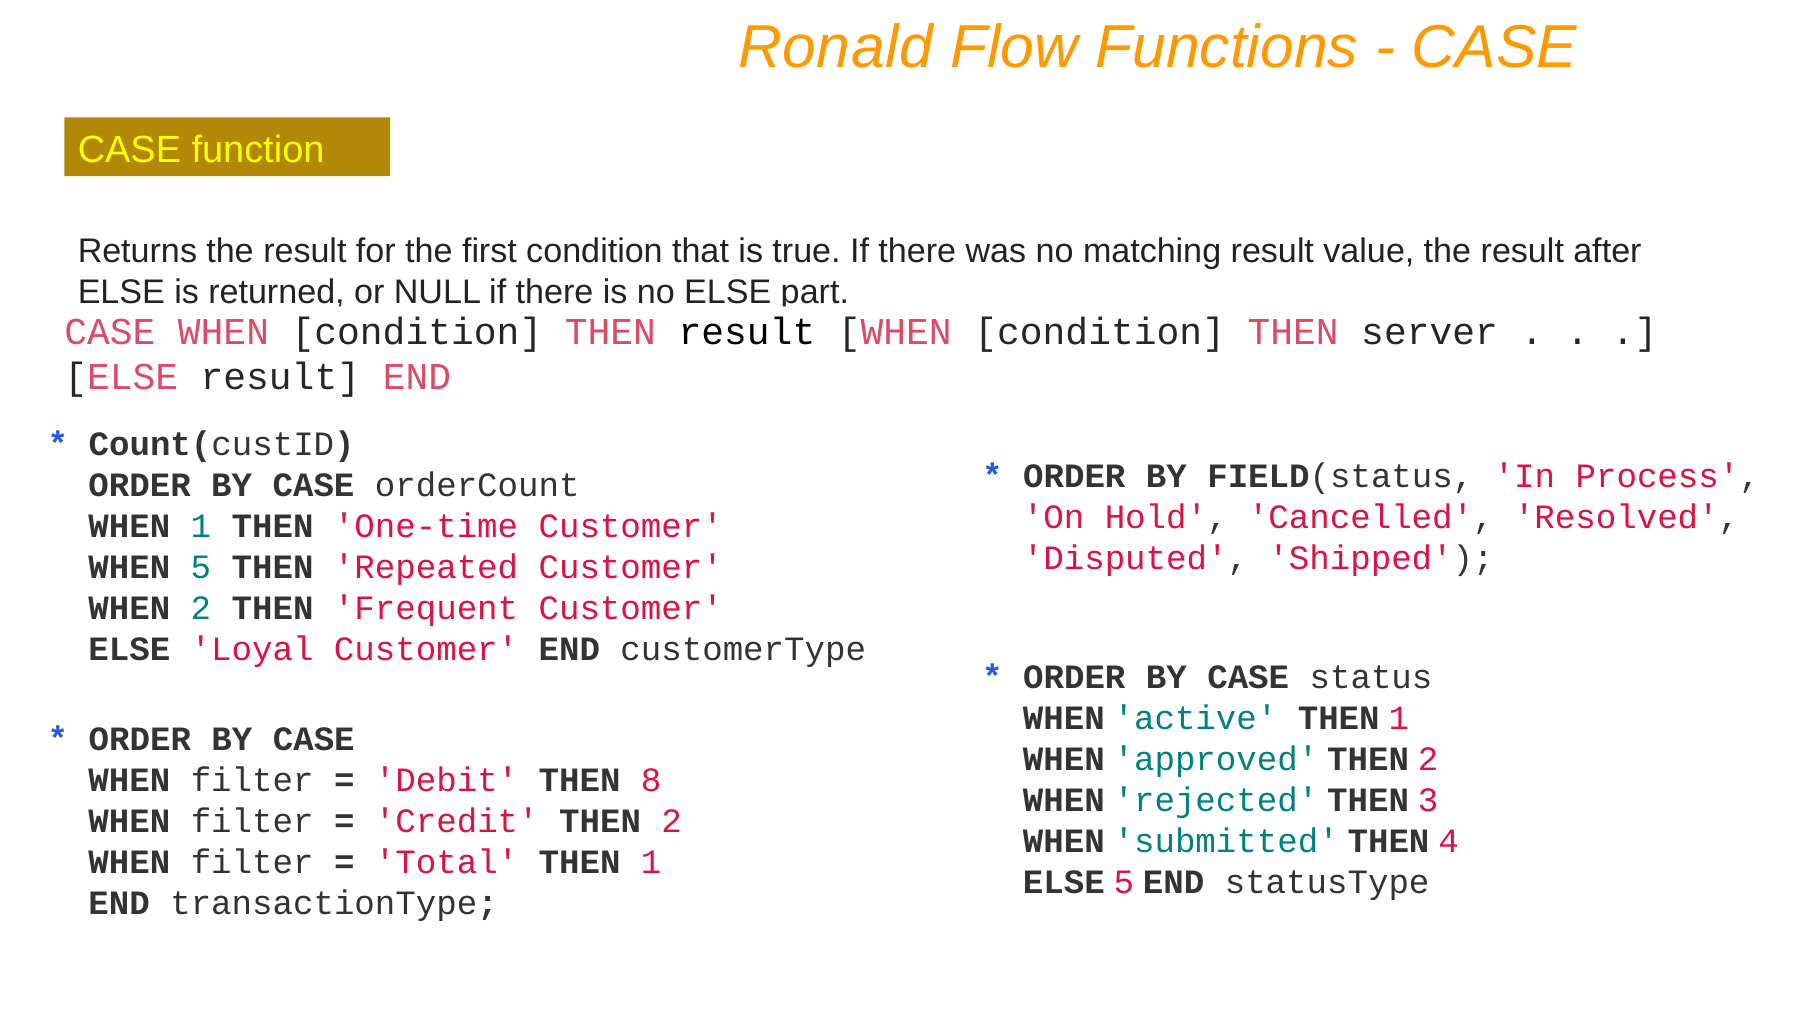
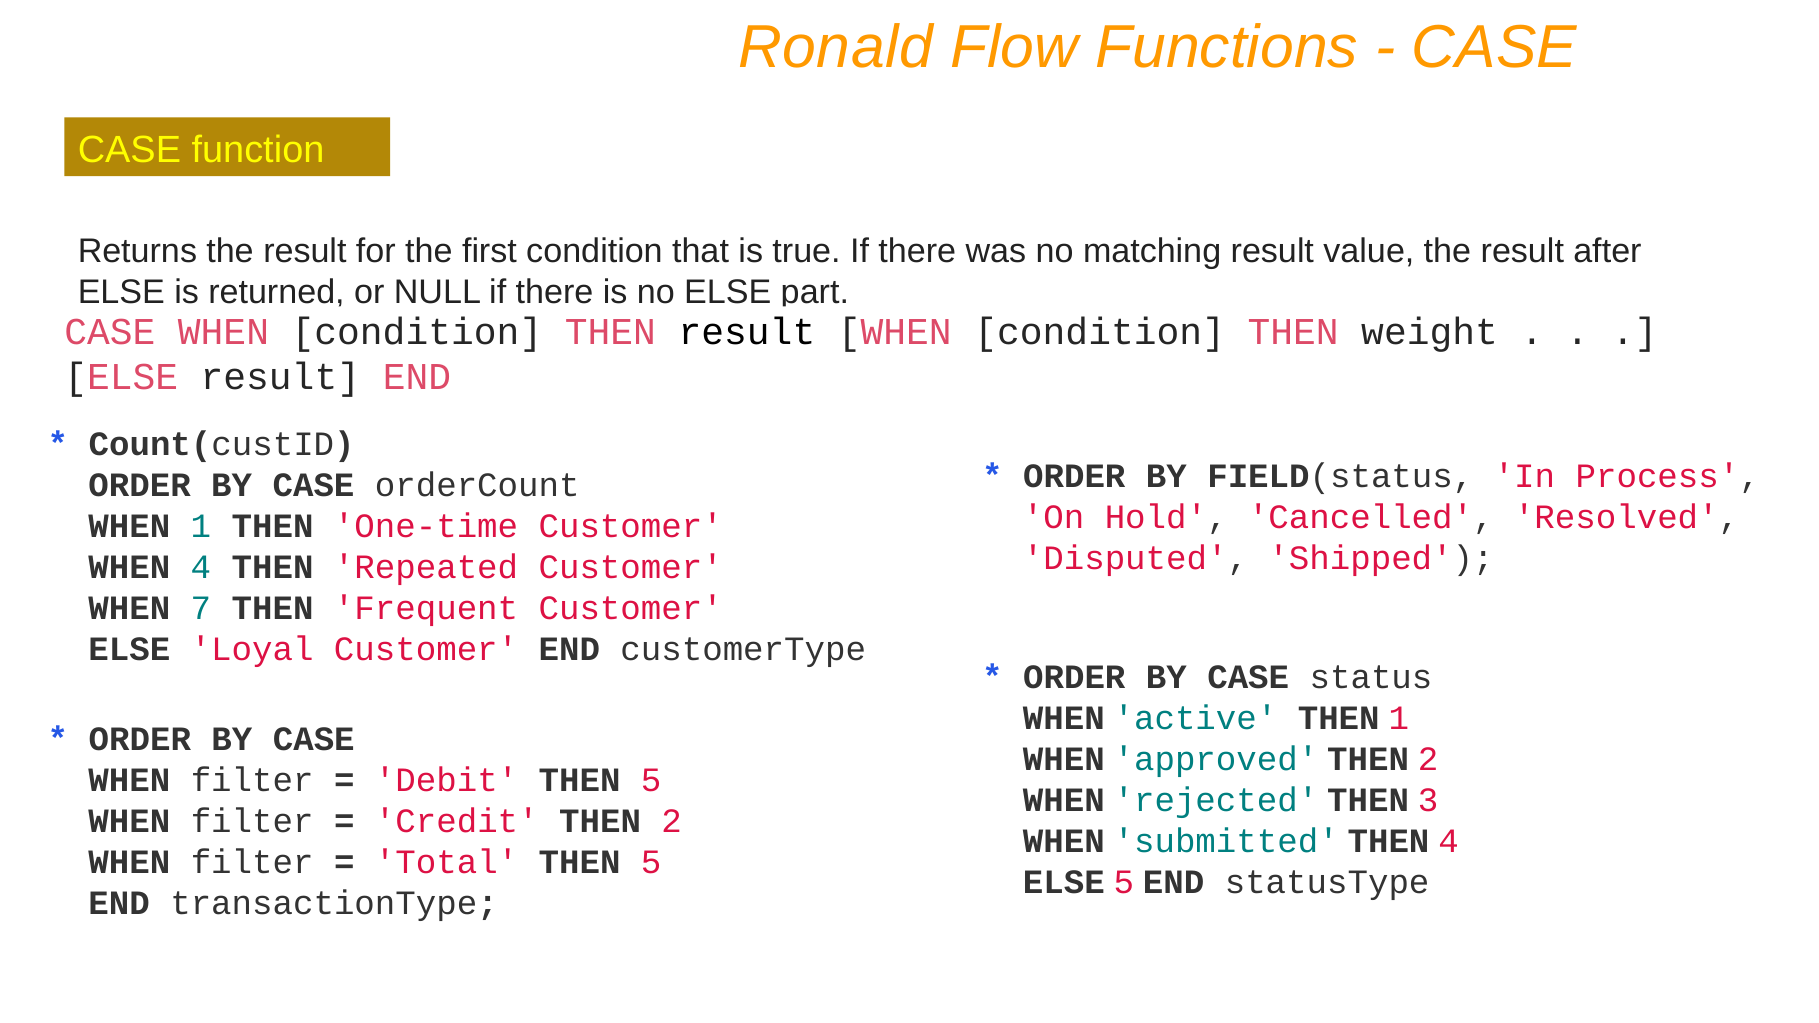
server: server -> weight (1430, 332)
WHEN 5: 5 -> 4 (201, 567)
WHEN 2: 2 -> 7 (201, 608)
Debit THEN 8: 8 -> 5 (651, 780)
Total THEN 1: 1 -> 5 (651, 862)
